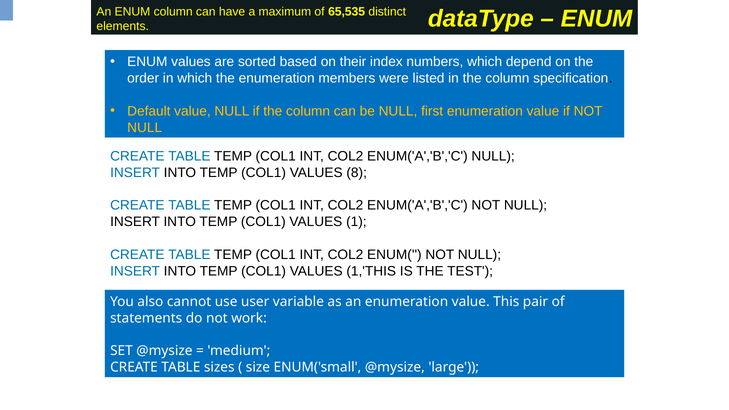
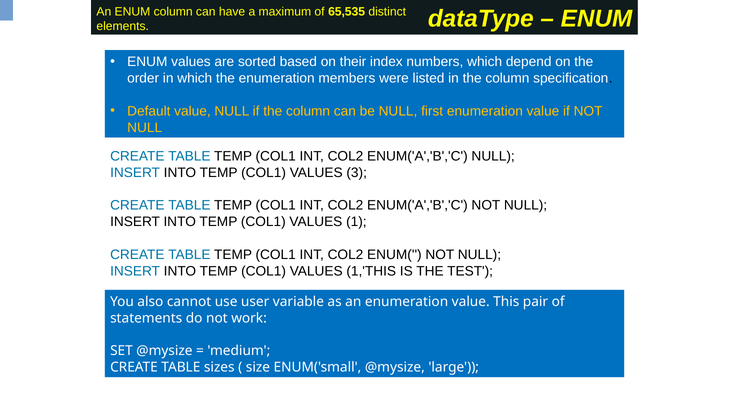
8: 8 -> 3 (357, 173)
